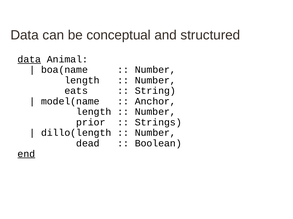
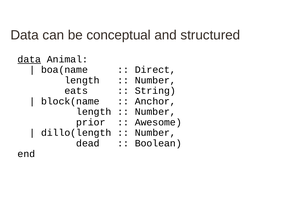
Number: Number -> Direct (155, 70)
model(name: model(name -> block(name (70, 102)
Strings: Strings -> Awesome (158, 123)
end underline: present -> none (26, 154)
